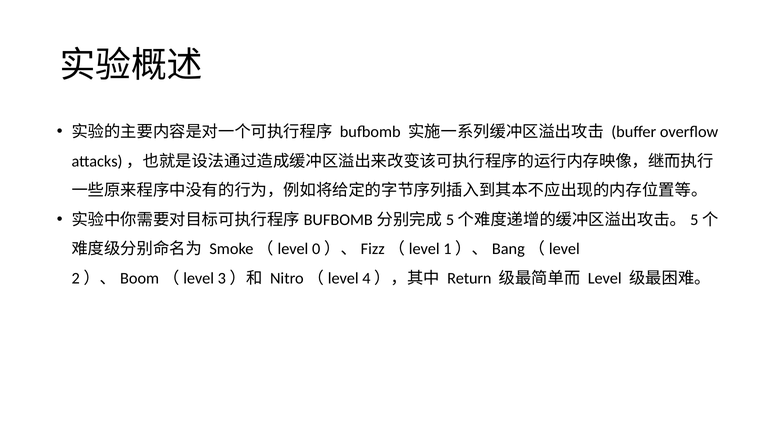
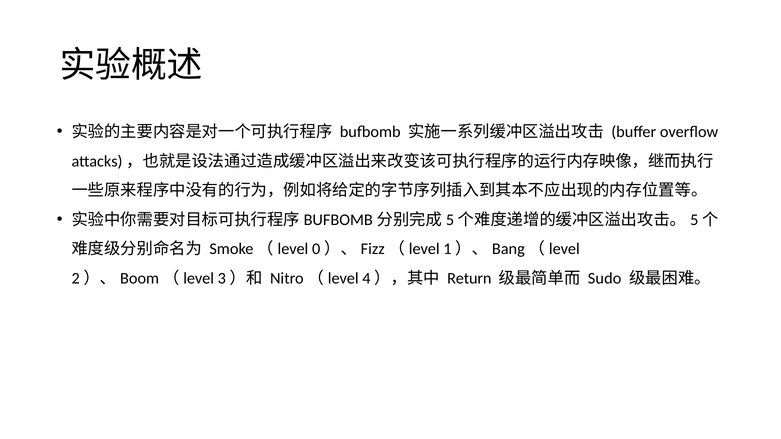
Level: Level -> Sudo (605, 279)
